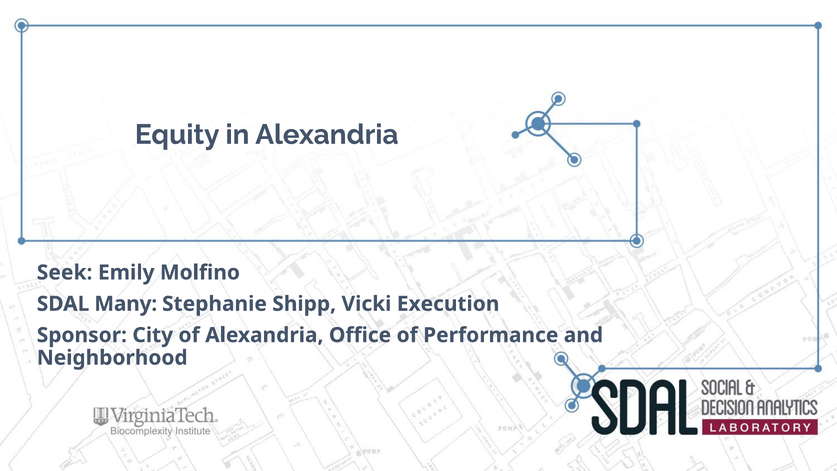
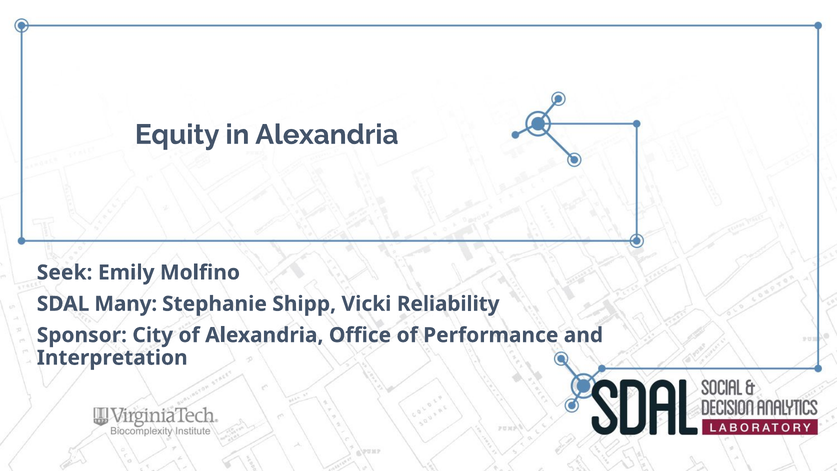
Execution: Execution -> Reliability (448, 304)
Neighborhood: Neighborhood -> Interpretation (112, 358)
